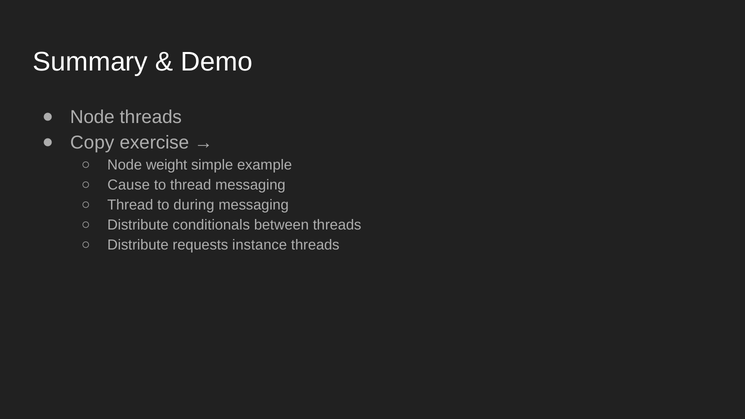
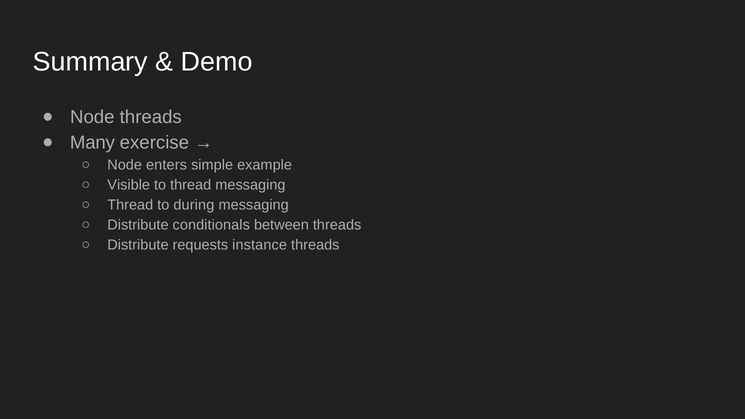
Copy: Copy -> Many (92, 143)
weight: weight -> enters (167, 165)
Cause: Cause -> Visible (129, 185)
